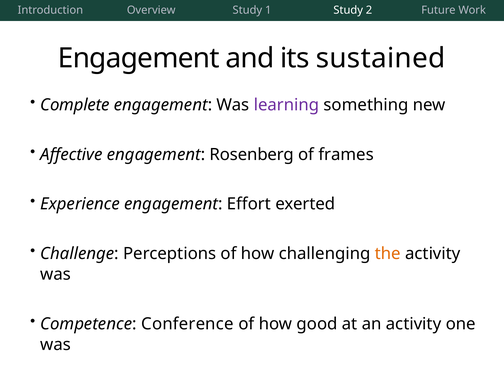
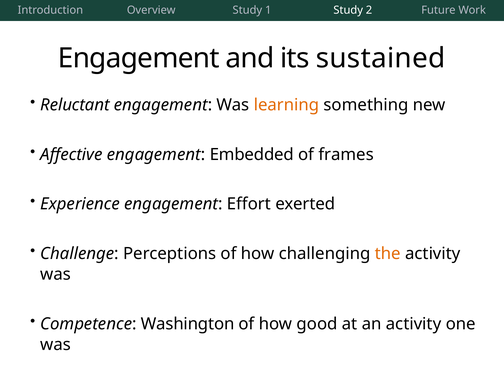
Complete: Complete -> Reluctant (75, 105)
learning colour: purple -> orange (286, 105)
Rosenberg: Rosenberg -> Embedded (252, 154)
Conference: Conference -> Washington (188, 324)
